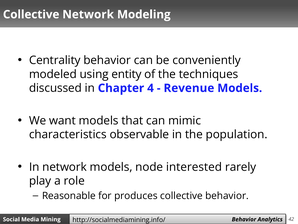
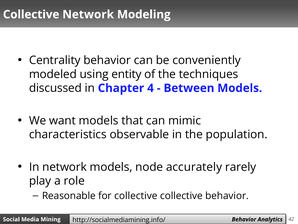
Revenue: Revenue -> Between (189, 88)
interested: interested -> accurately (194, 167)
for produces: produces -> collective (136, 195)
